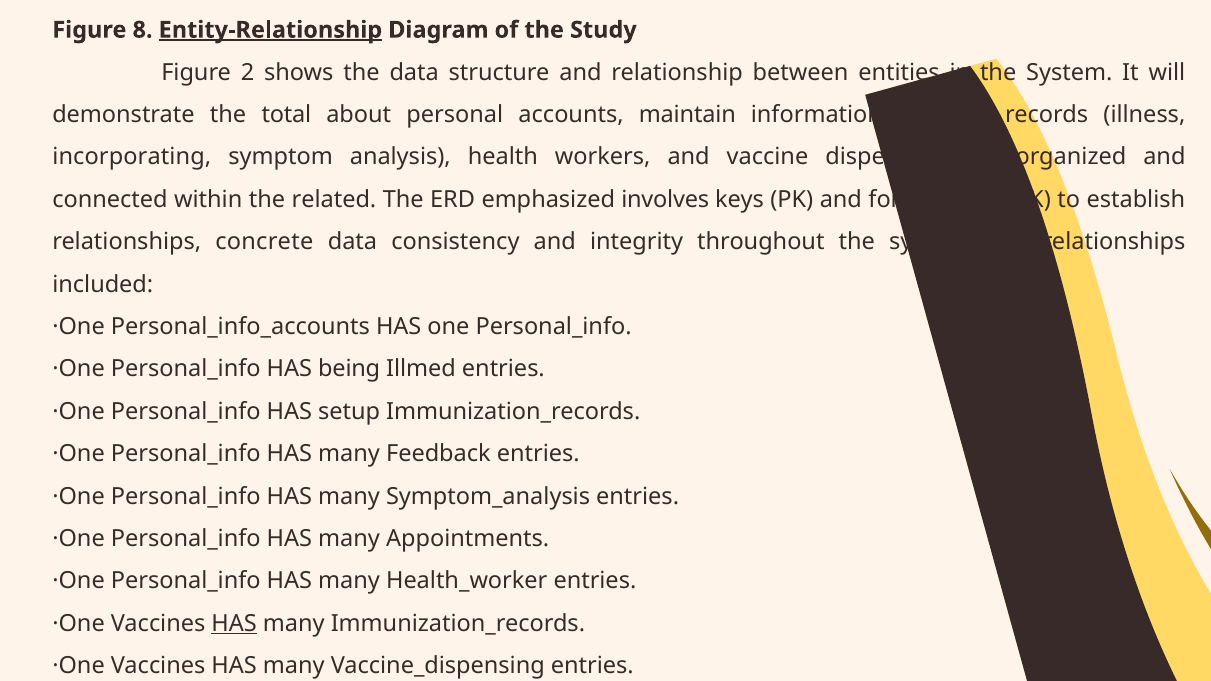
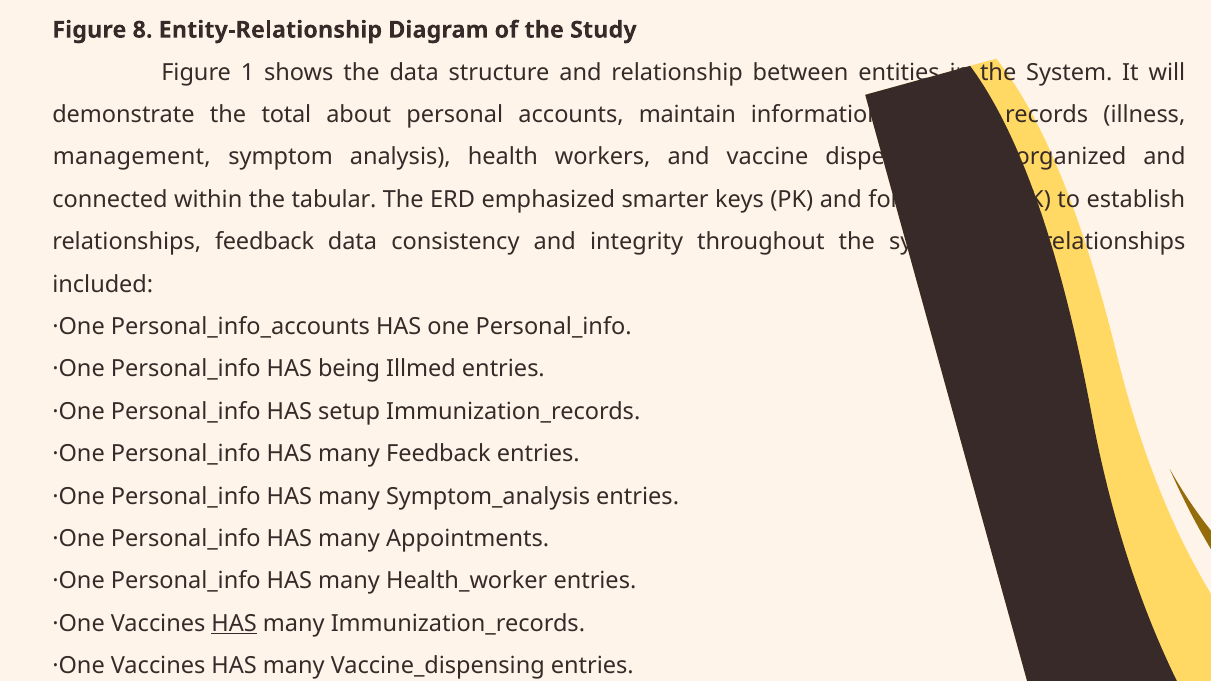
Entity-Relationship underline: present -> none (270, 30)
2: 2 -> 1 (248, 72)
incorporating: incorporating -> management (132, 157)
related: related -> tabular (334, 200)
involves: involves -> smarter (665, 200)
relationships concrete: concrete -> feedback (265, 242)
